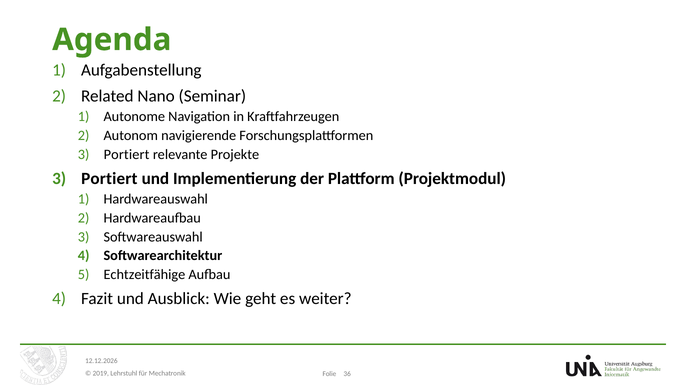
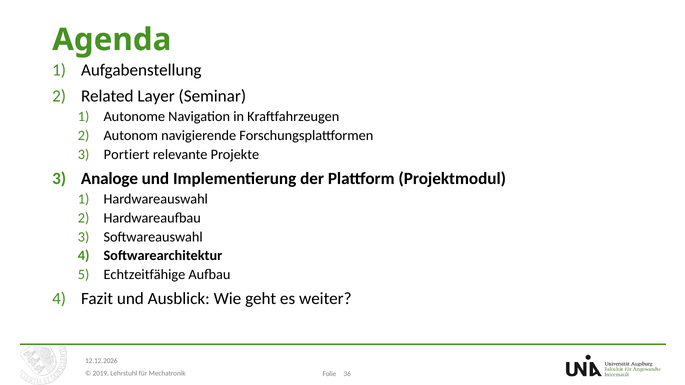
Nano: Nano -> Layer (156, 96)
Portiert: Portiert -> Analoge (109, 179)
